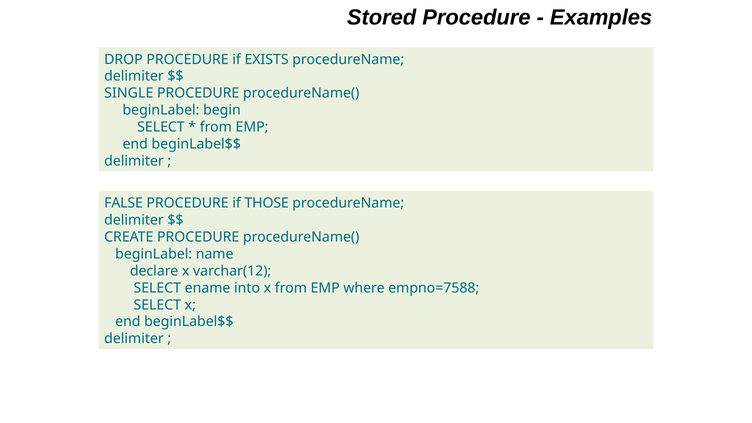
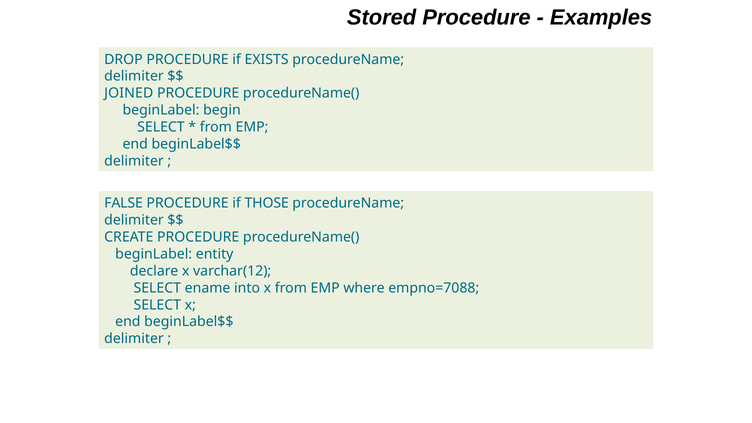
SINGLE: SINGLE -> JOINED (129, 93)
name: name -> entity (215, 254)
empno=7588: empno=7588 -> empno=7088 (434, 288)
